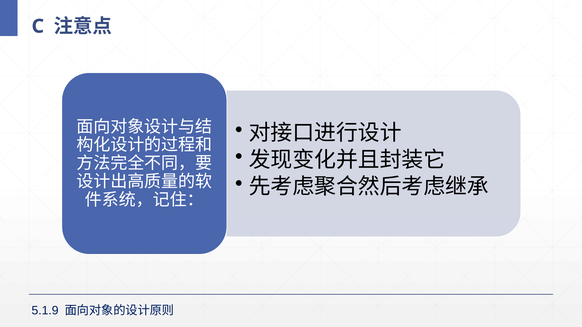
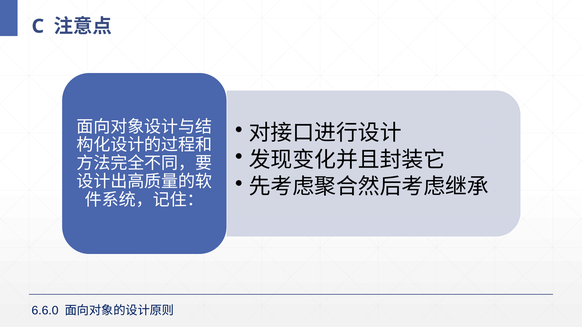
5.1.9: 5.1.9 -> 6.6.0 (45, 311)
